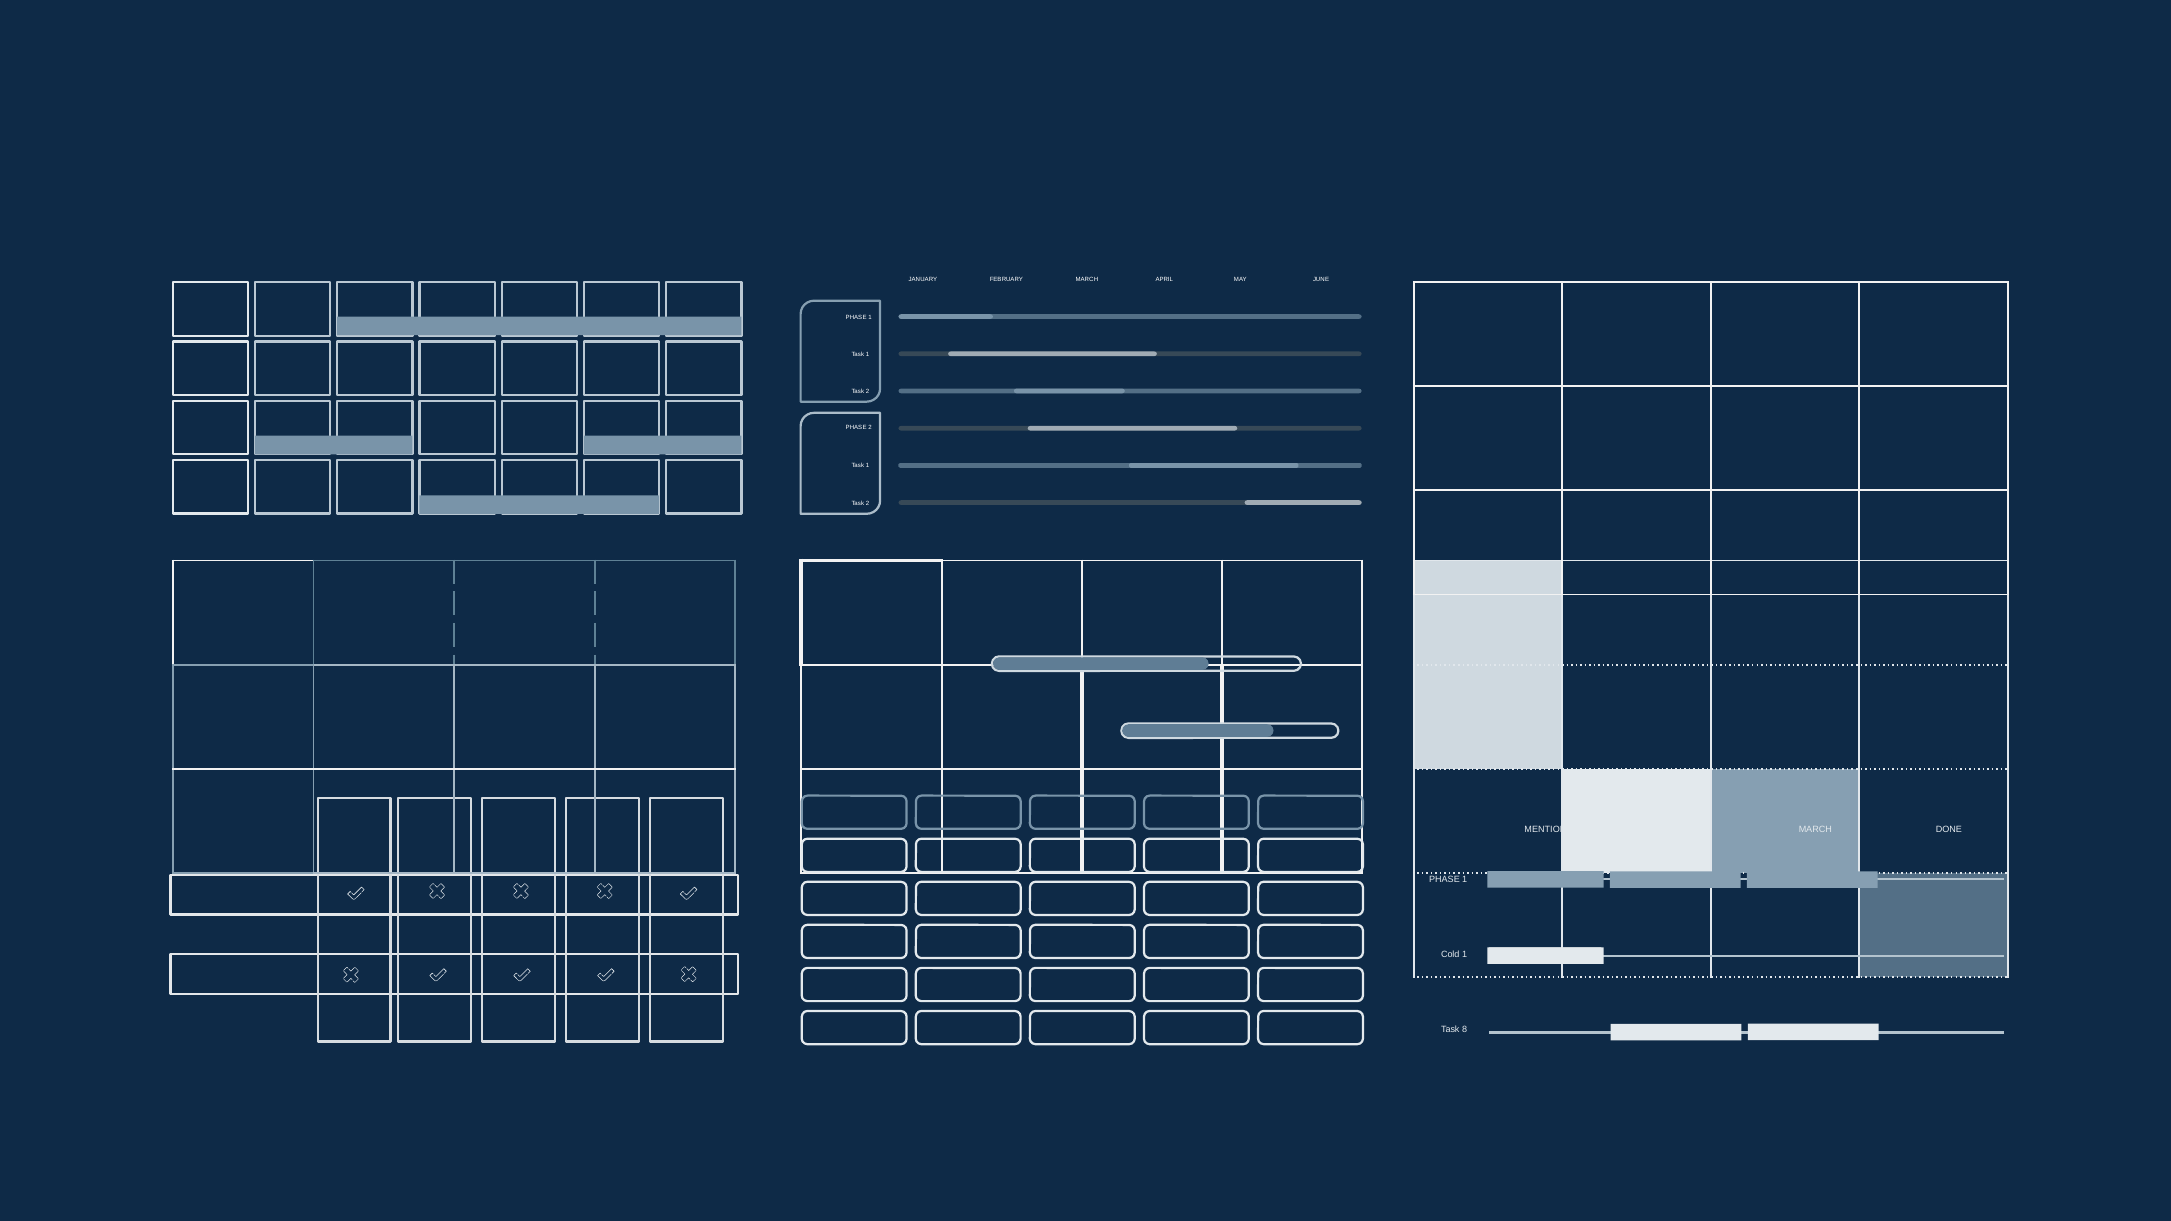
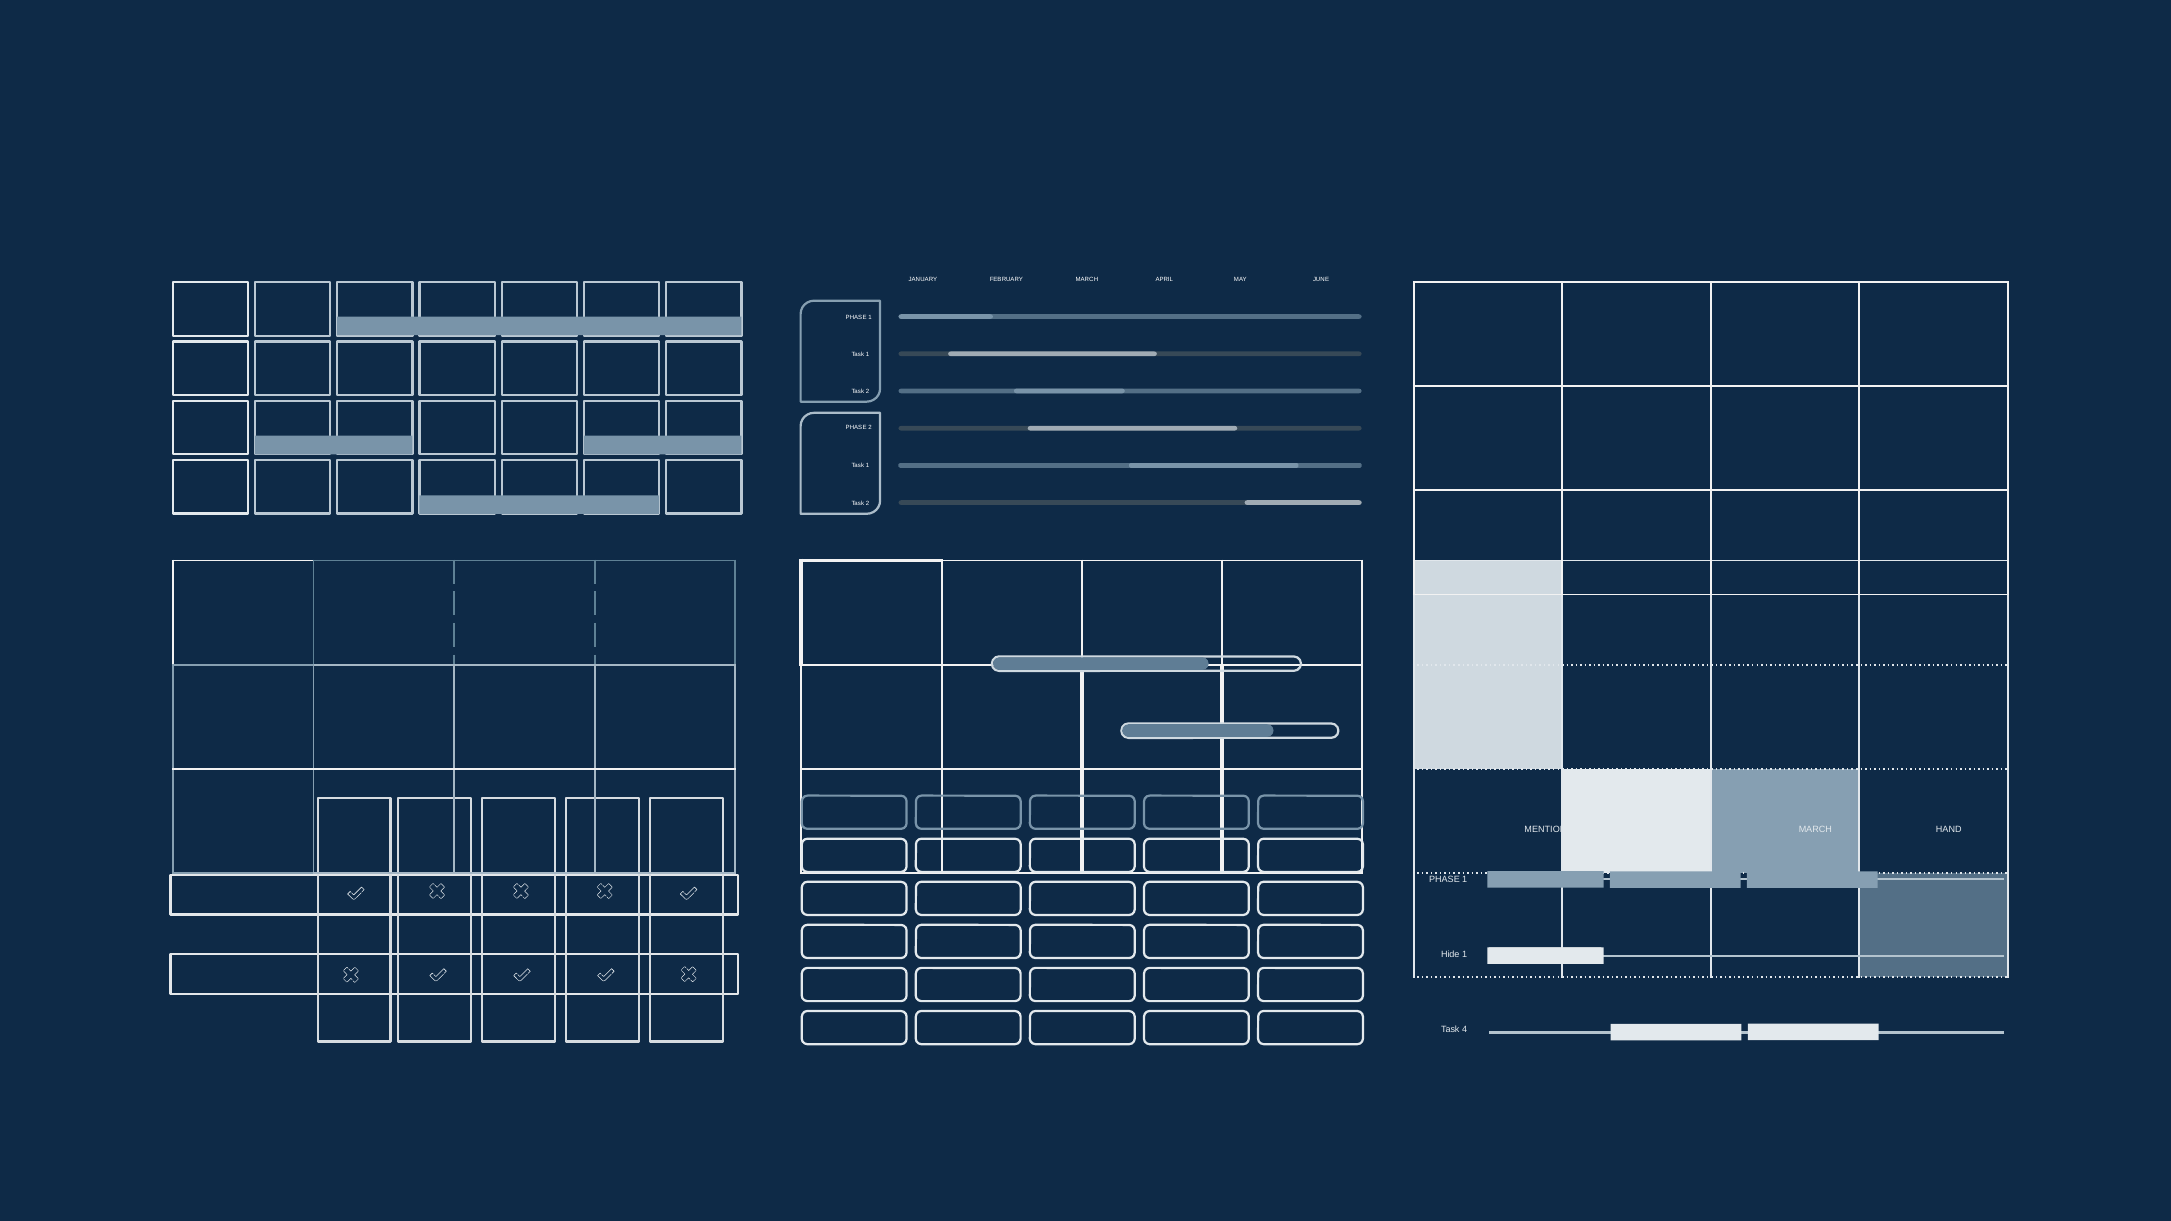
DONE: DONE -> HAND (1949, 830)
Cold: Cold -> Hide (1450, 955)
8: 8 -> 4 (1465, 1030)
